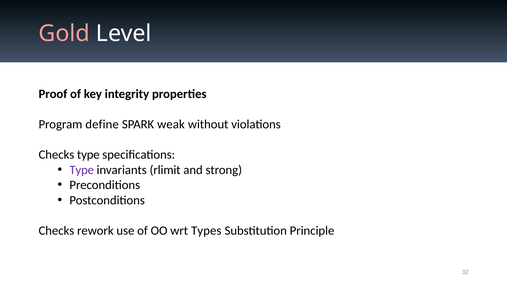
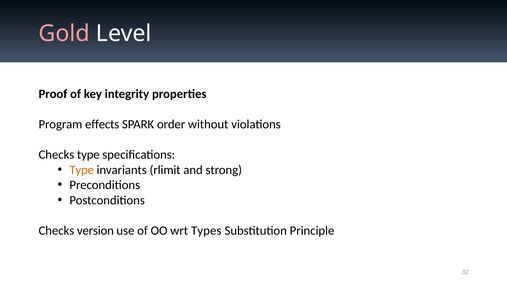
define: define -> effects (102, 124)
weak: weak -> order (171, 124)
Type colour: purple -> orange (82, 170)
rework: rework -> version (95, 231)
